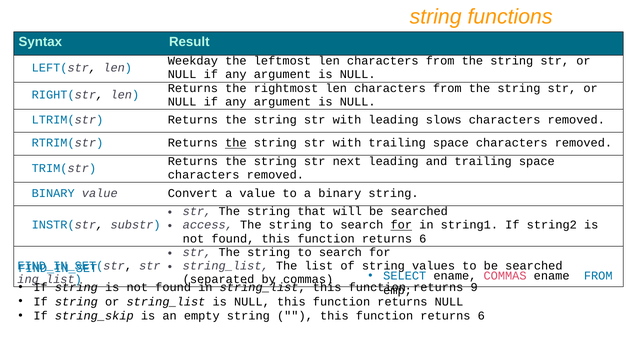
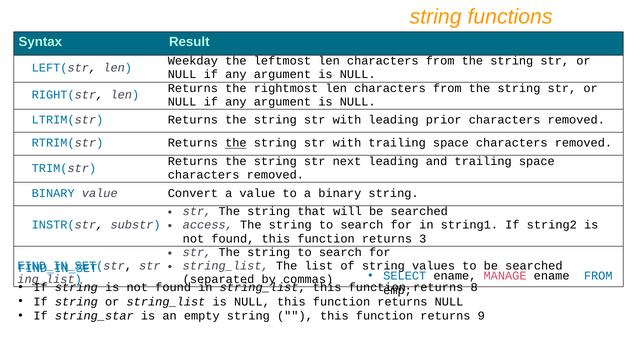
slows: slows -> prior (444, 120)
for underline: present -> none (401, 225)
6: 6 -> 3 (423, 239)
ename COMMAS: COMMAS -> MANAGE (505, 276)
9: 9 -> 8 (474, 288)
string_skip: string_skip -> string_star (94, 316)
6: 6 -> 9 (481, 316)
